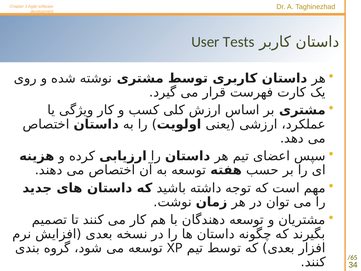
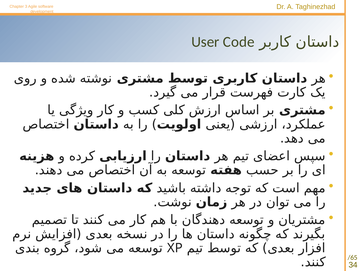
Tests: Tests -> Code (239, 42)
